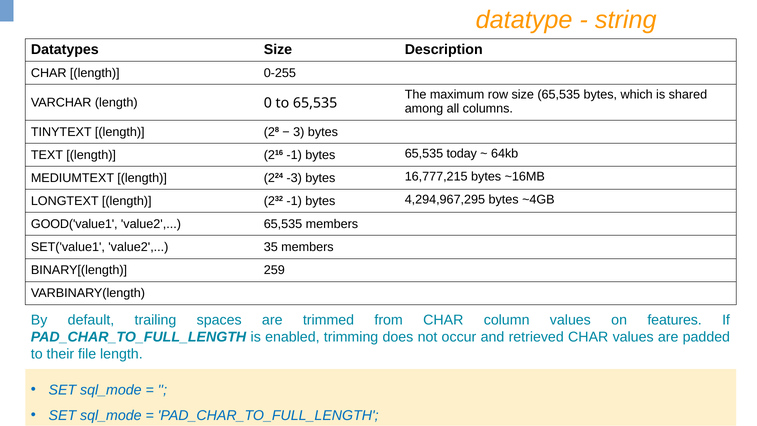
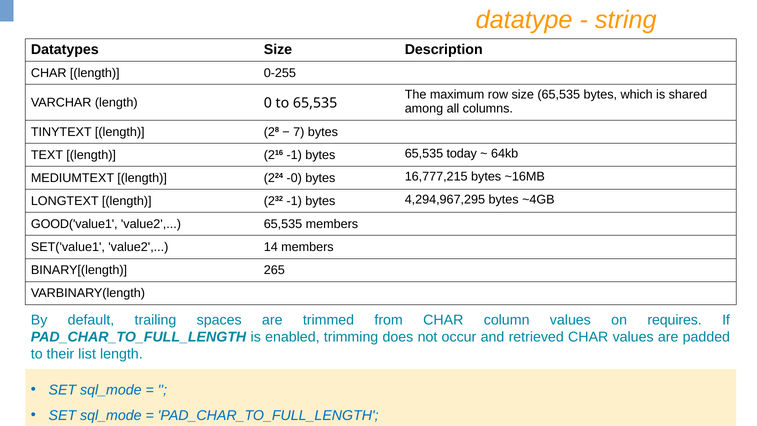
3: 3 -> 7 (299, 132)
-3: -3 -> -0 (294, 178)
35: 35 -> 14 (271, 247)
259: 259 -> 265 (274, 270)
features: features -> requires (675, 320)
file: file -> list (87, 354)
